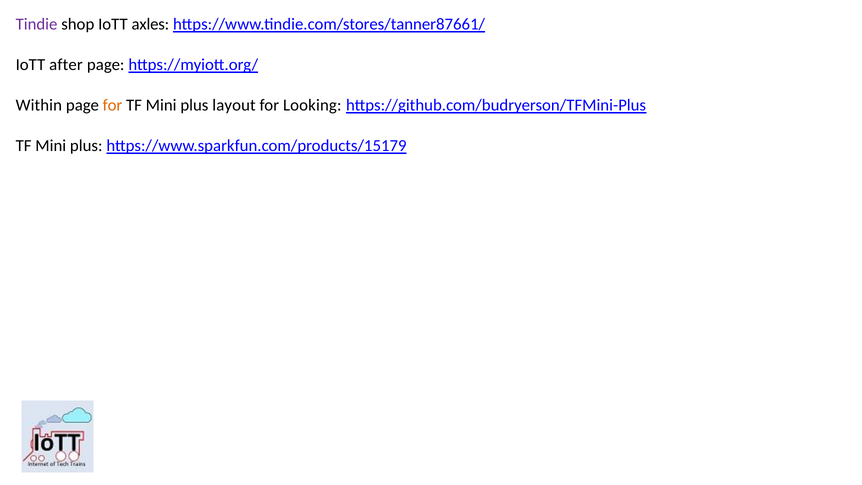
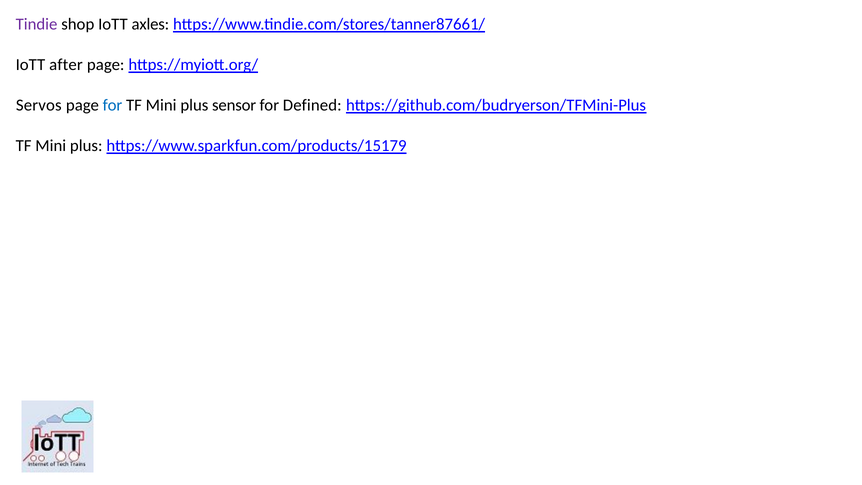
Within: Within -> Servos (39, 105)
for colour: orange -> blue (112, 105)
layout: layout -> sensor (234, 105)
Looking: Looking -> Defined (312, 105)
